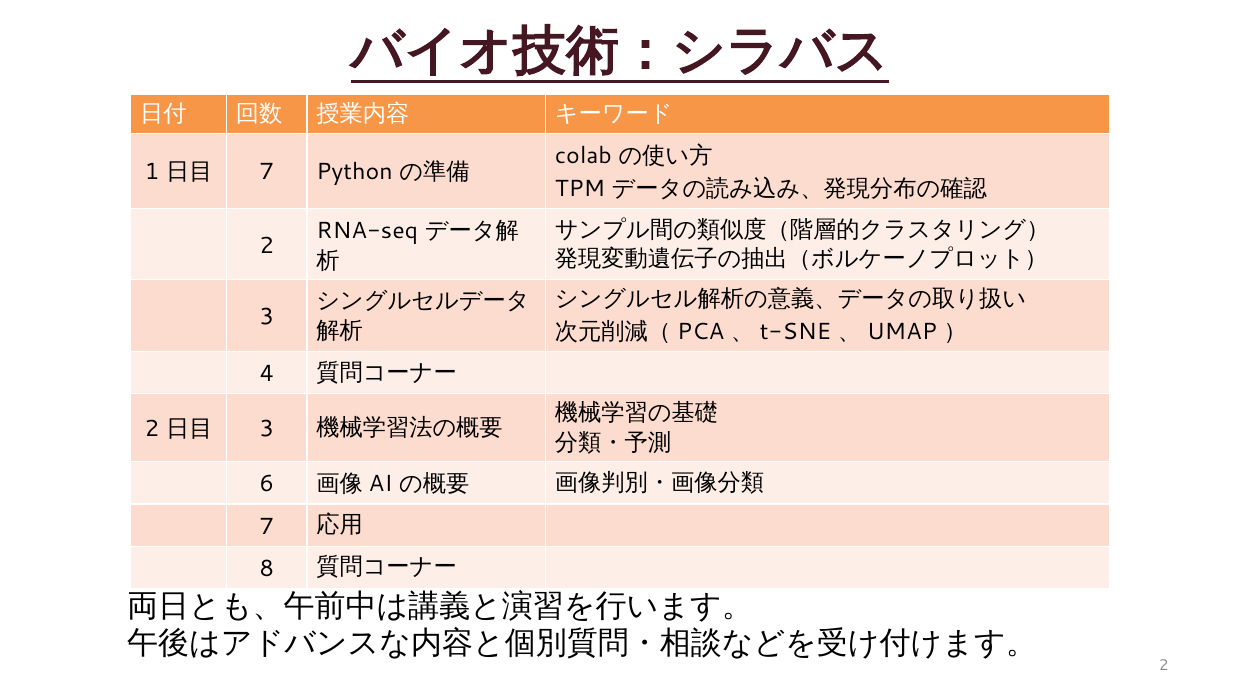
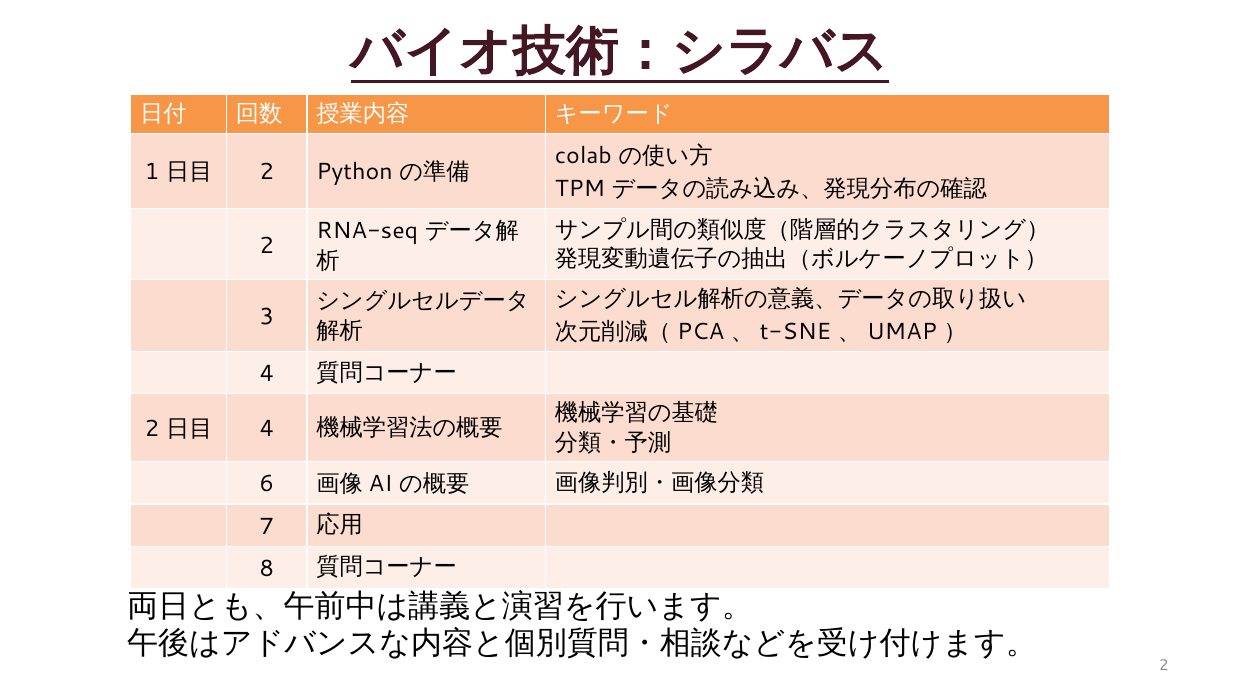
7: 7 -> 2 (267, 172)
3: 3 -> 4 (267, 429)
